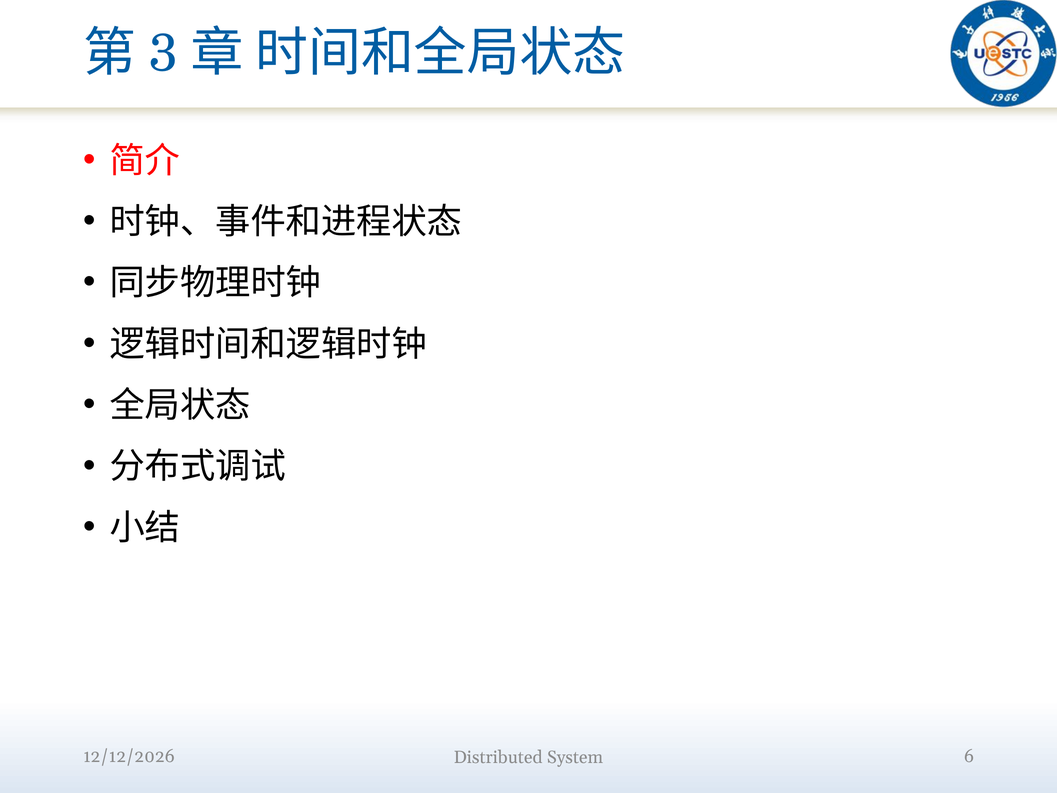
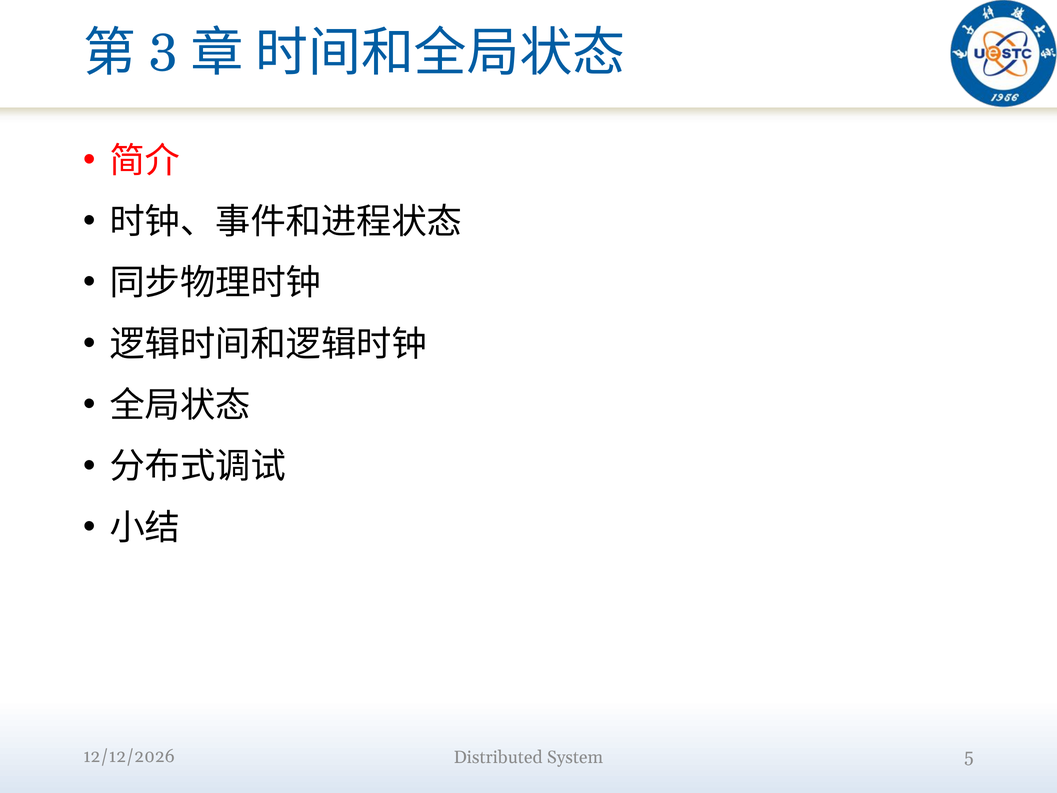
6: 6 -> 5 (969, 756)
